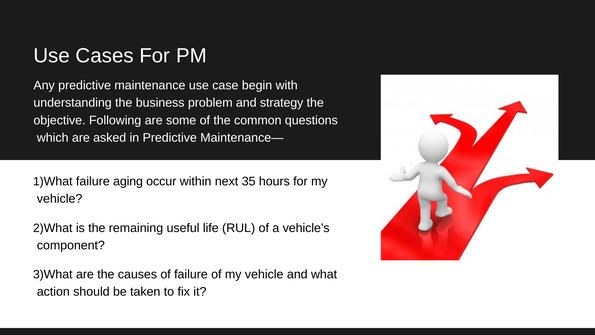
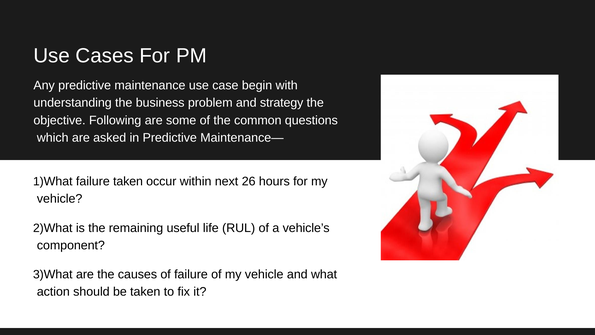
failure aging: aging -> taken (128, 181)
35: 35 -> 26 (249, 181)
